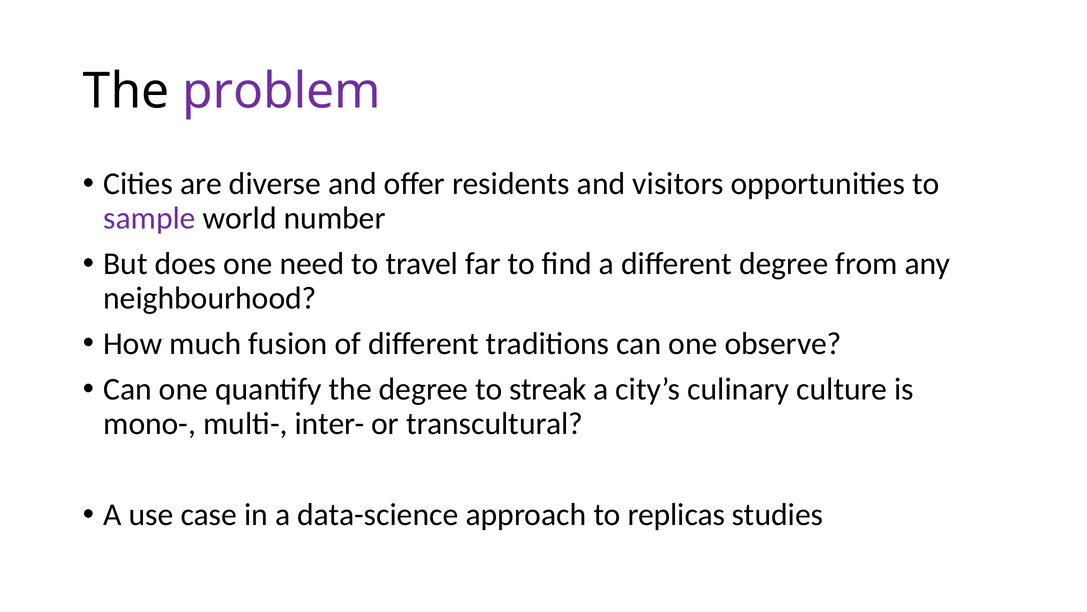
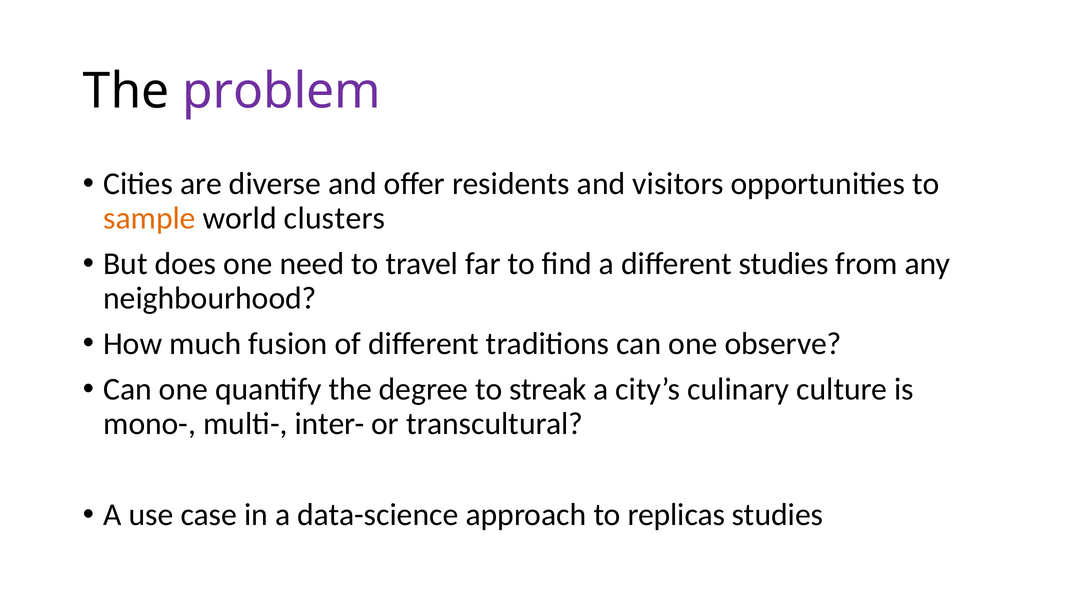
sample colour: purple -> orange (149, 218)
number: number -> clusters (335, 218)
different degree: degree -> studies (784, 264)
